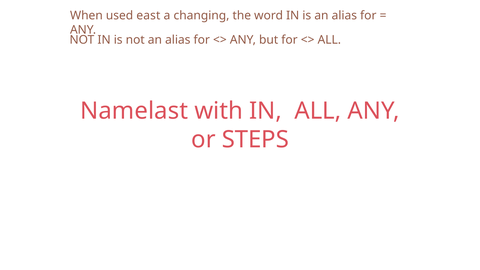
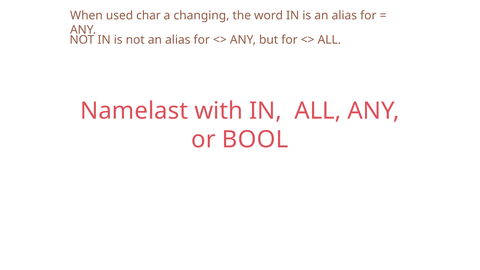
east: east -> char (148, 16)
STEPS: STEPS -> BOOL (255, 140)
